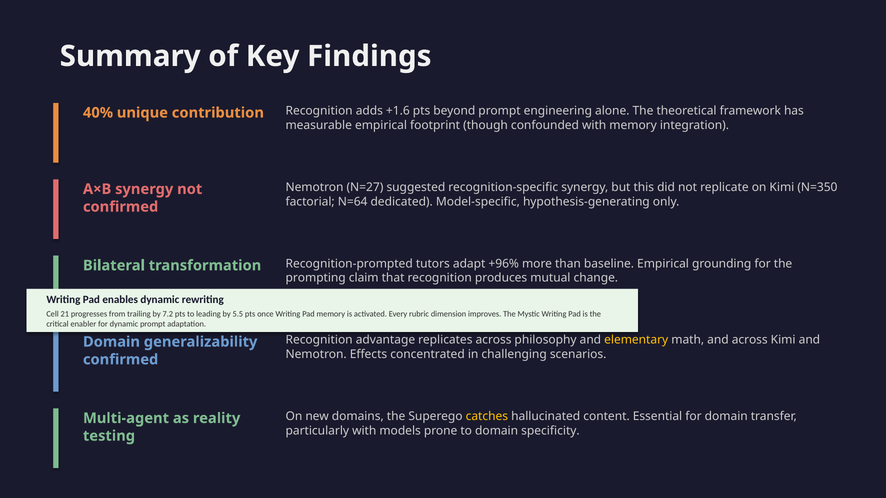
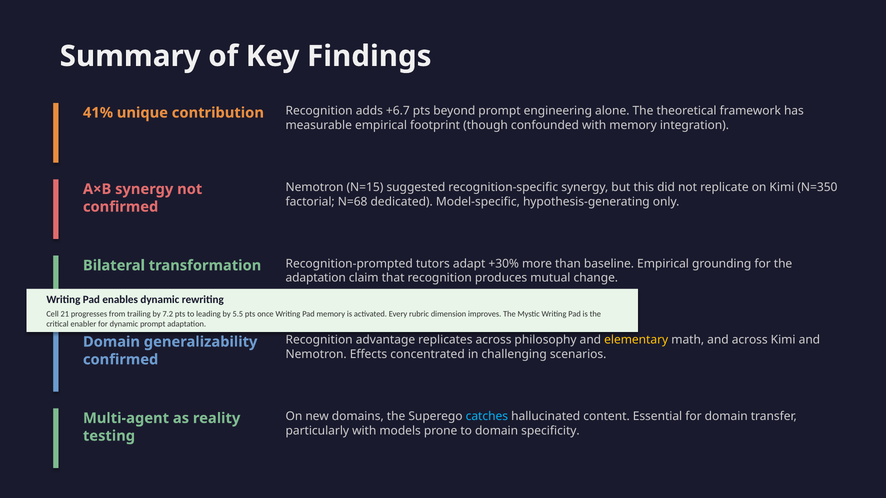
40%: 40% -> 41% (98, 113)
+1.6: +1.6 -> +6.7 (398, 111)
N=27: N=27 -> N=15 (365, 187)
N=64: N=64 -> N=68 (353, 202)
+96%: +96% -> +30% (504, 264)
prompting: prompting -> adaptation (316, 278)
catches colour: yellow -> light blue (487, 417)
